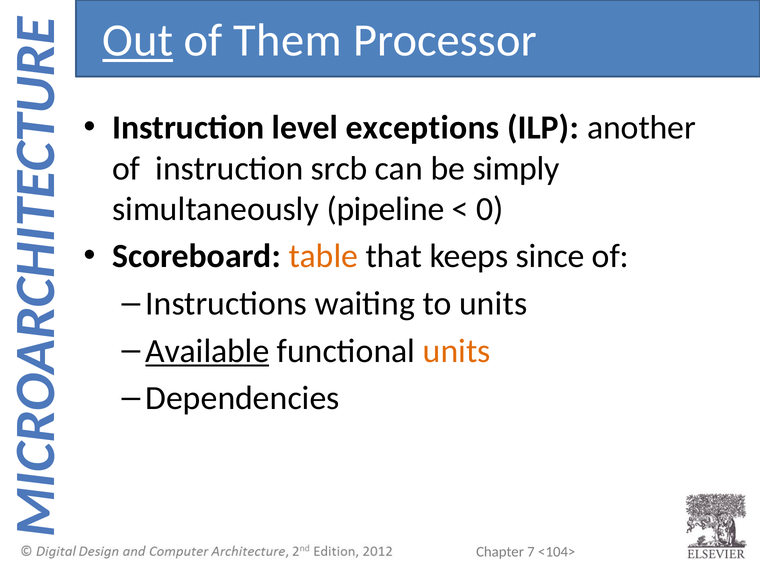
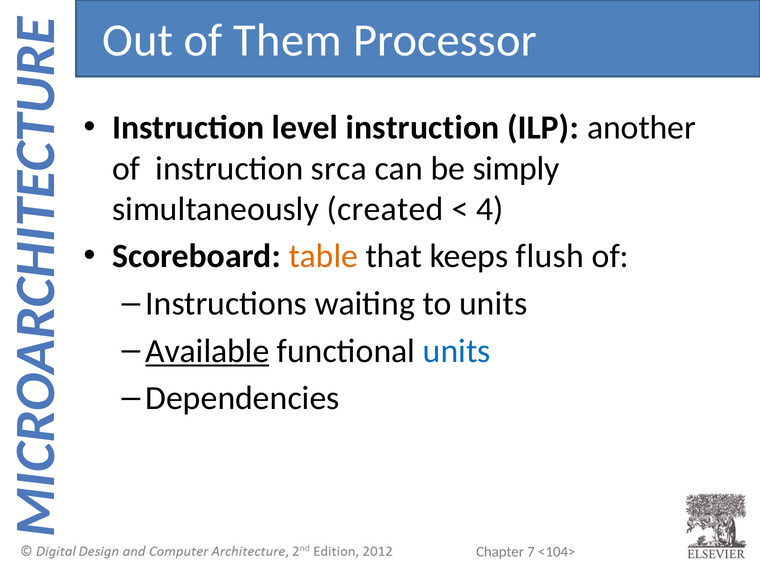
Out underline: present -> none (138, 41)
level exceptions: exceptions -> instruction (423, 128)
srcb: srcb -> srca (339, 168)
pipeline: pipeline -> created (385, 209)
0: 0 -> 4 (490, 209)
since: since -> flush (550, 256)
units colour: orange -> blue (457, 351)
